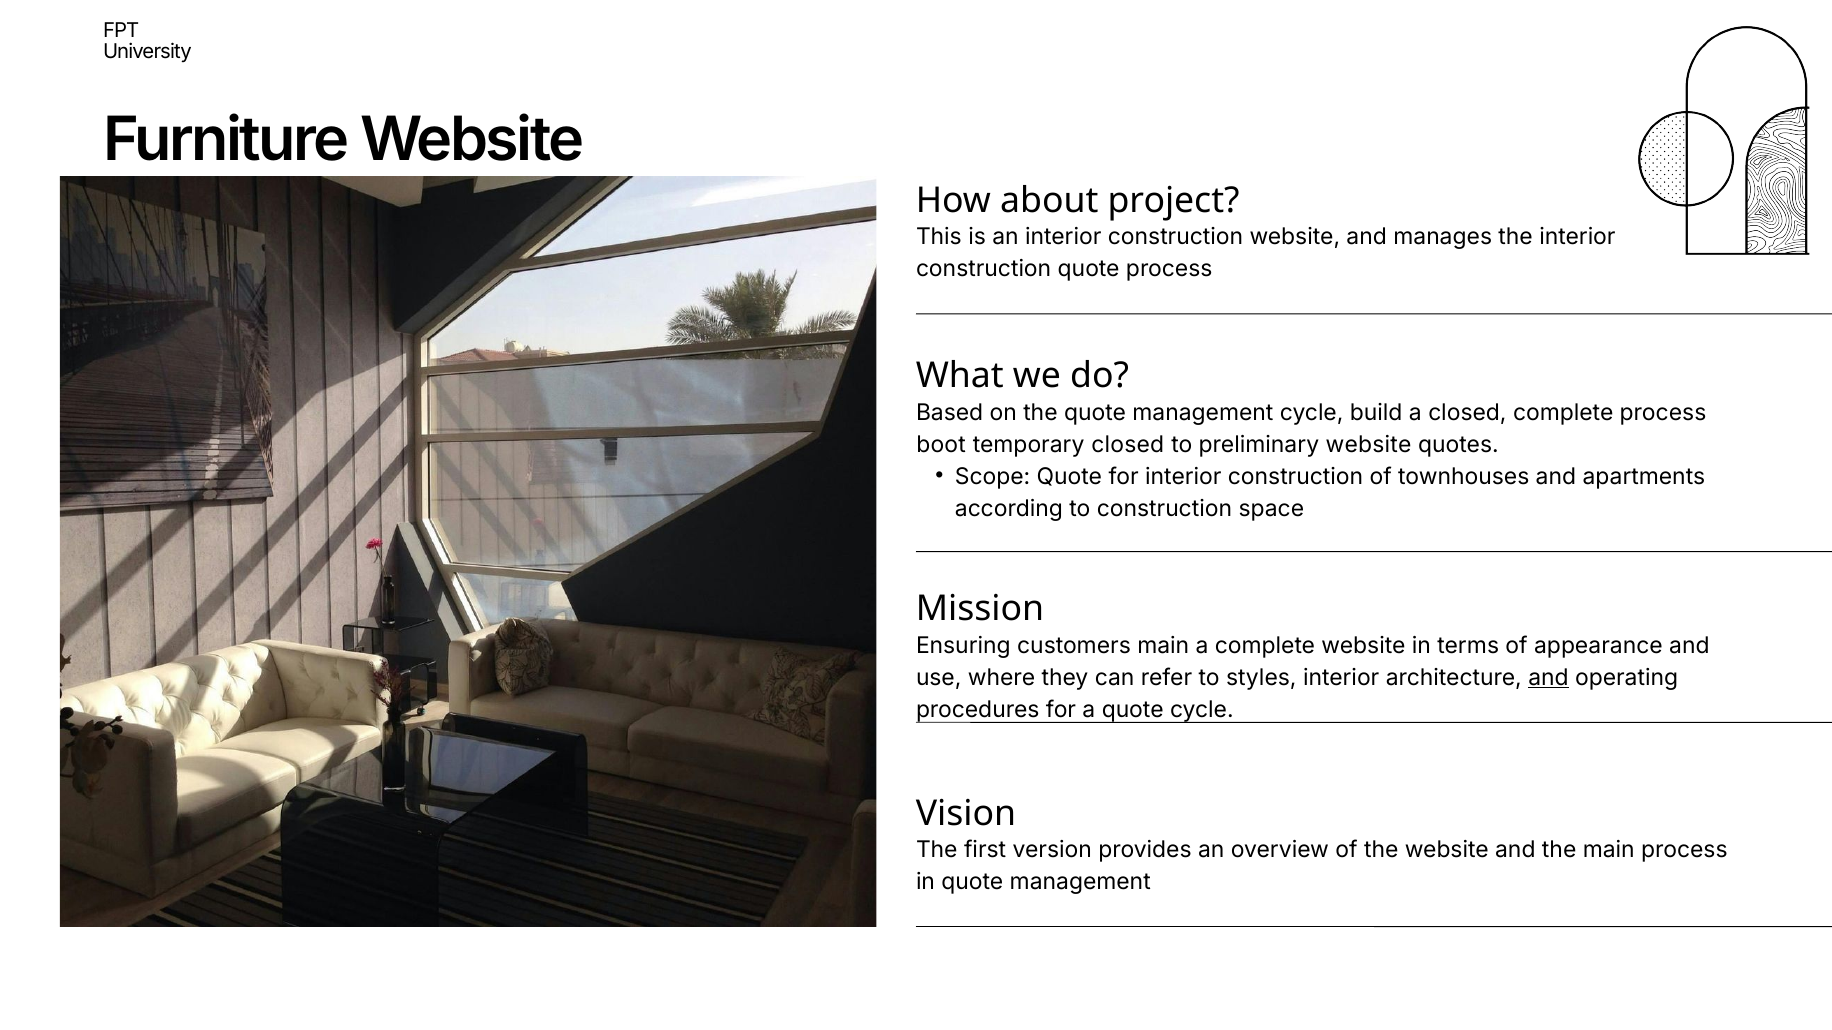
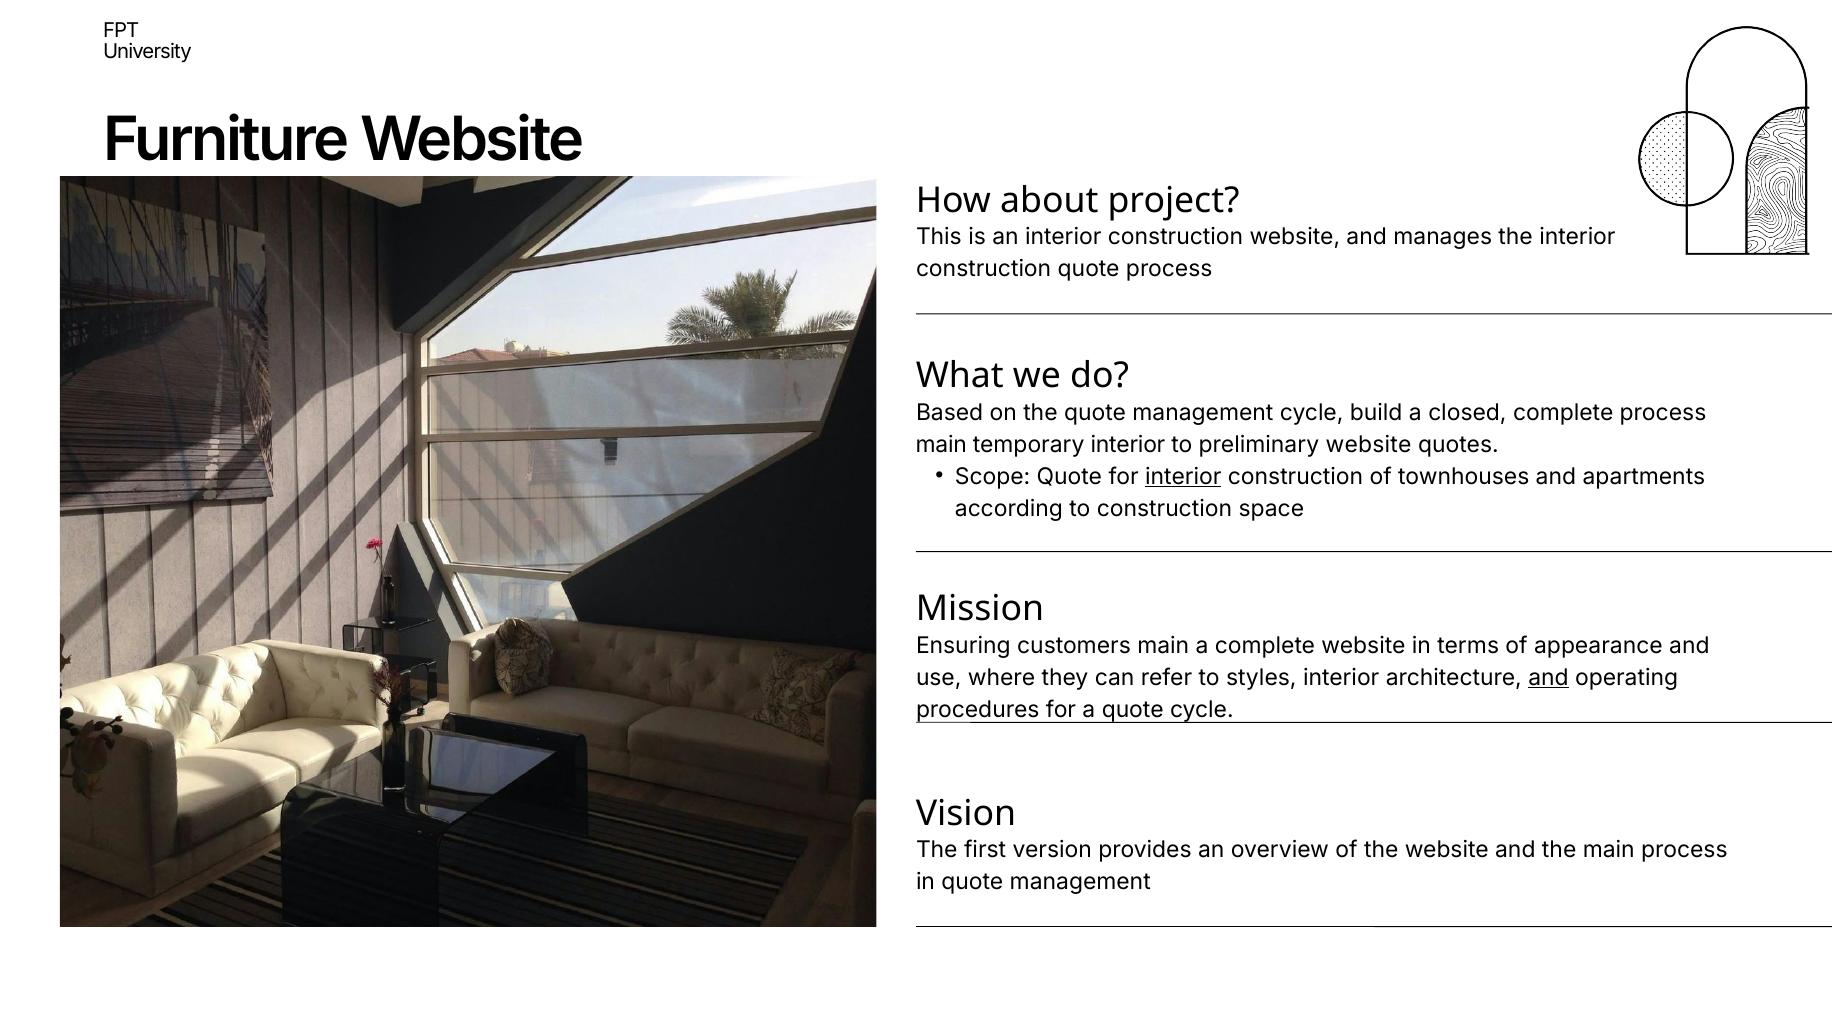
boot: boot -> main (941, 445)
temporary closed: closed -> interior (1128, 445)
interior underline: none -> present (1183, 477)
